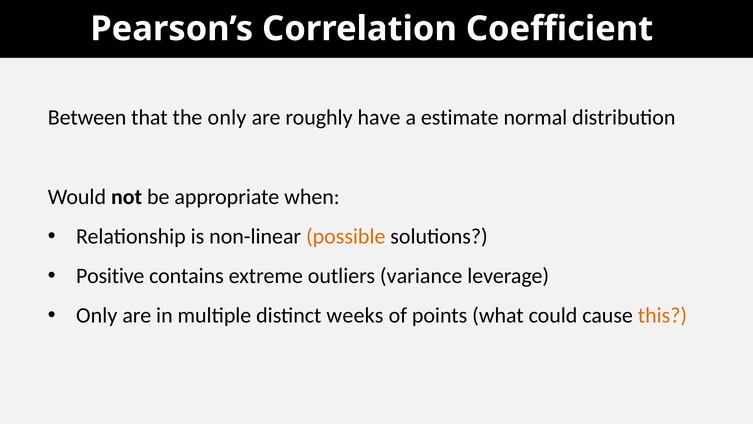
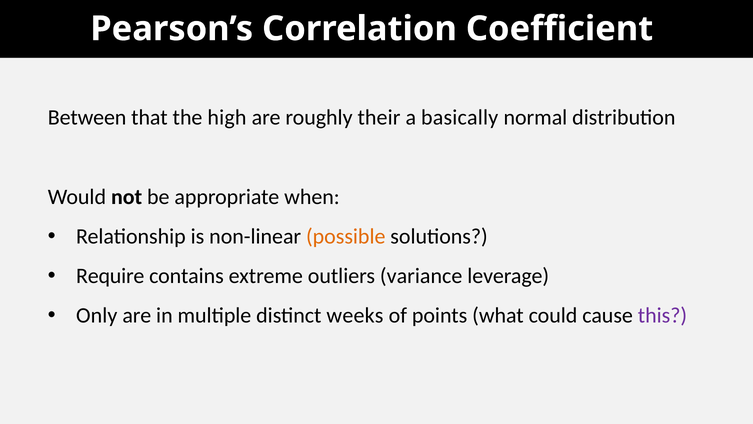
the only: only -> high (227, 118)
have: have -> their (379, 118)
estimate: estimate -> basically (460, 118)
Positive: Positive -> Require (110, 276)
this colour: orange -> purple (663, 315)
